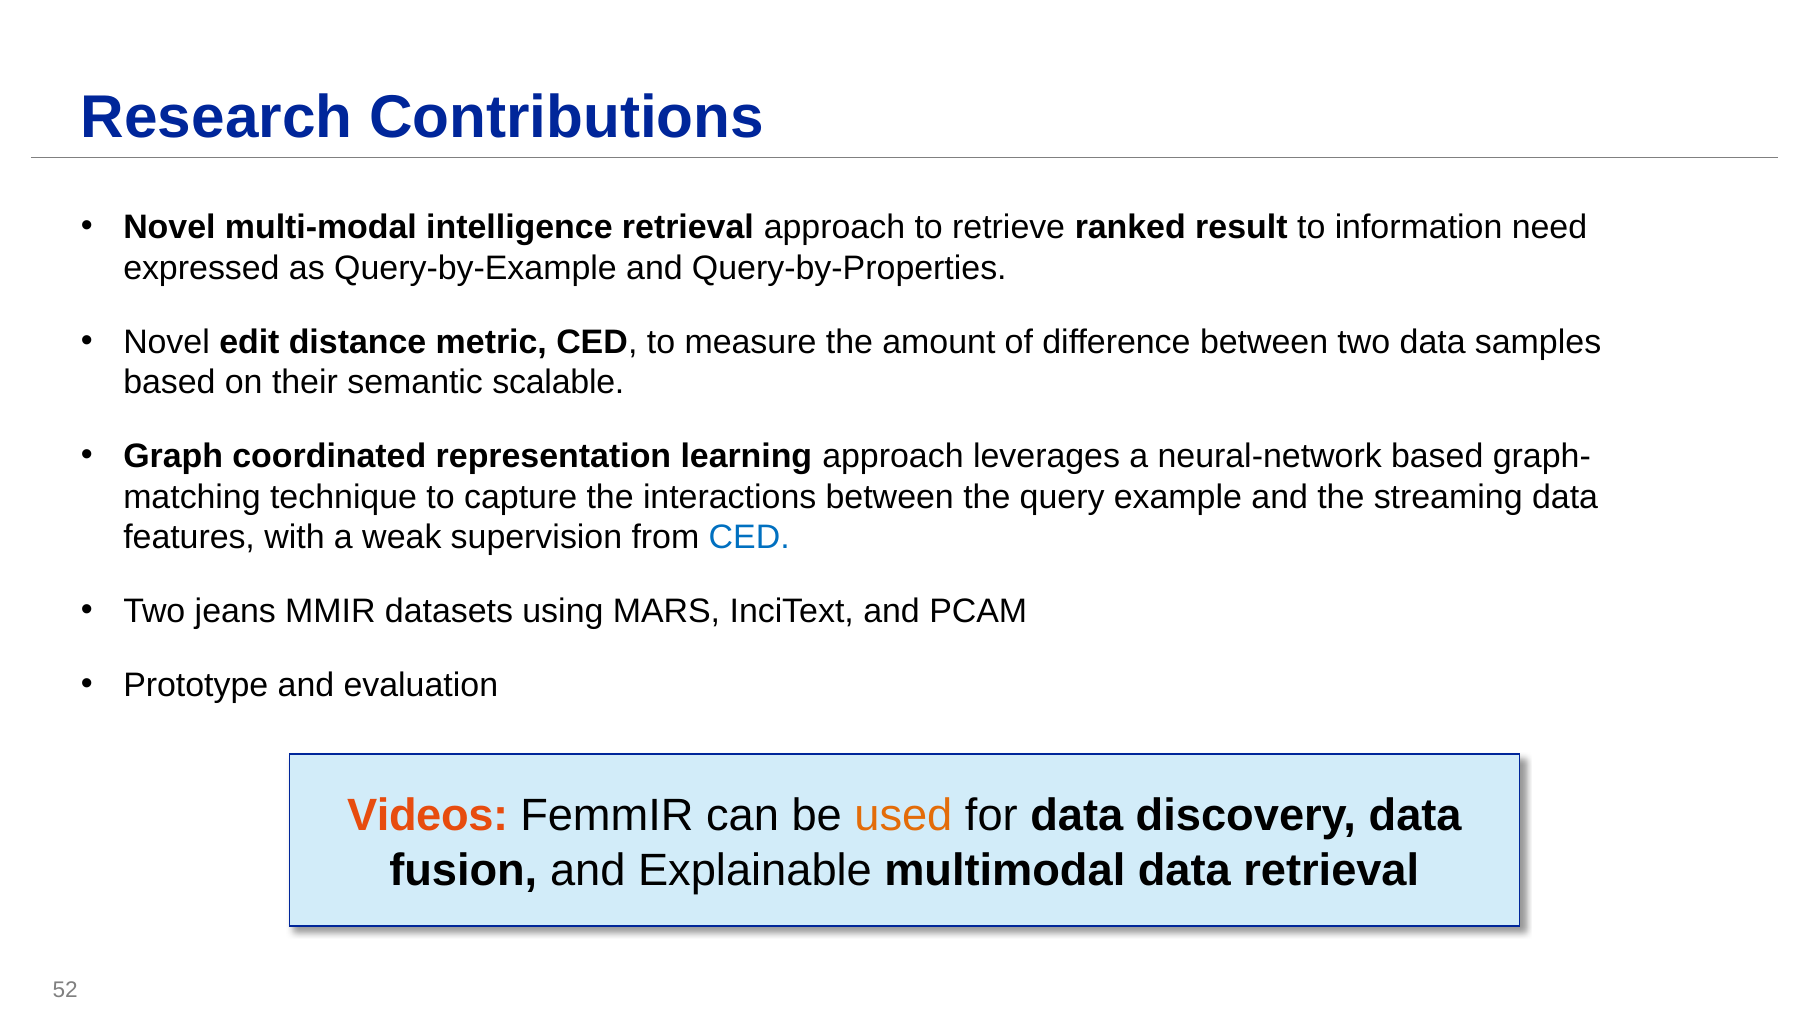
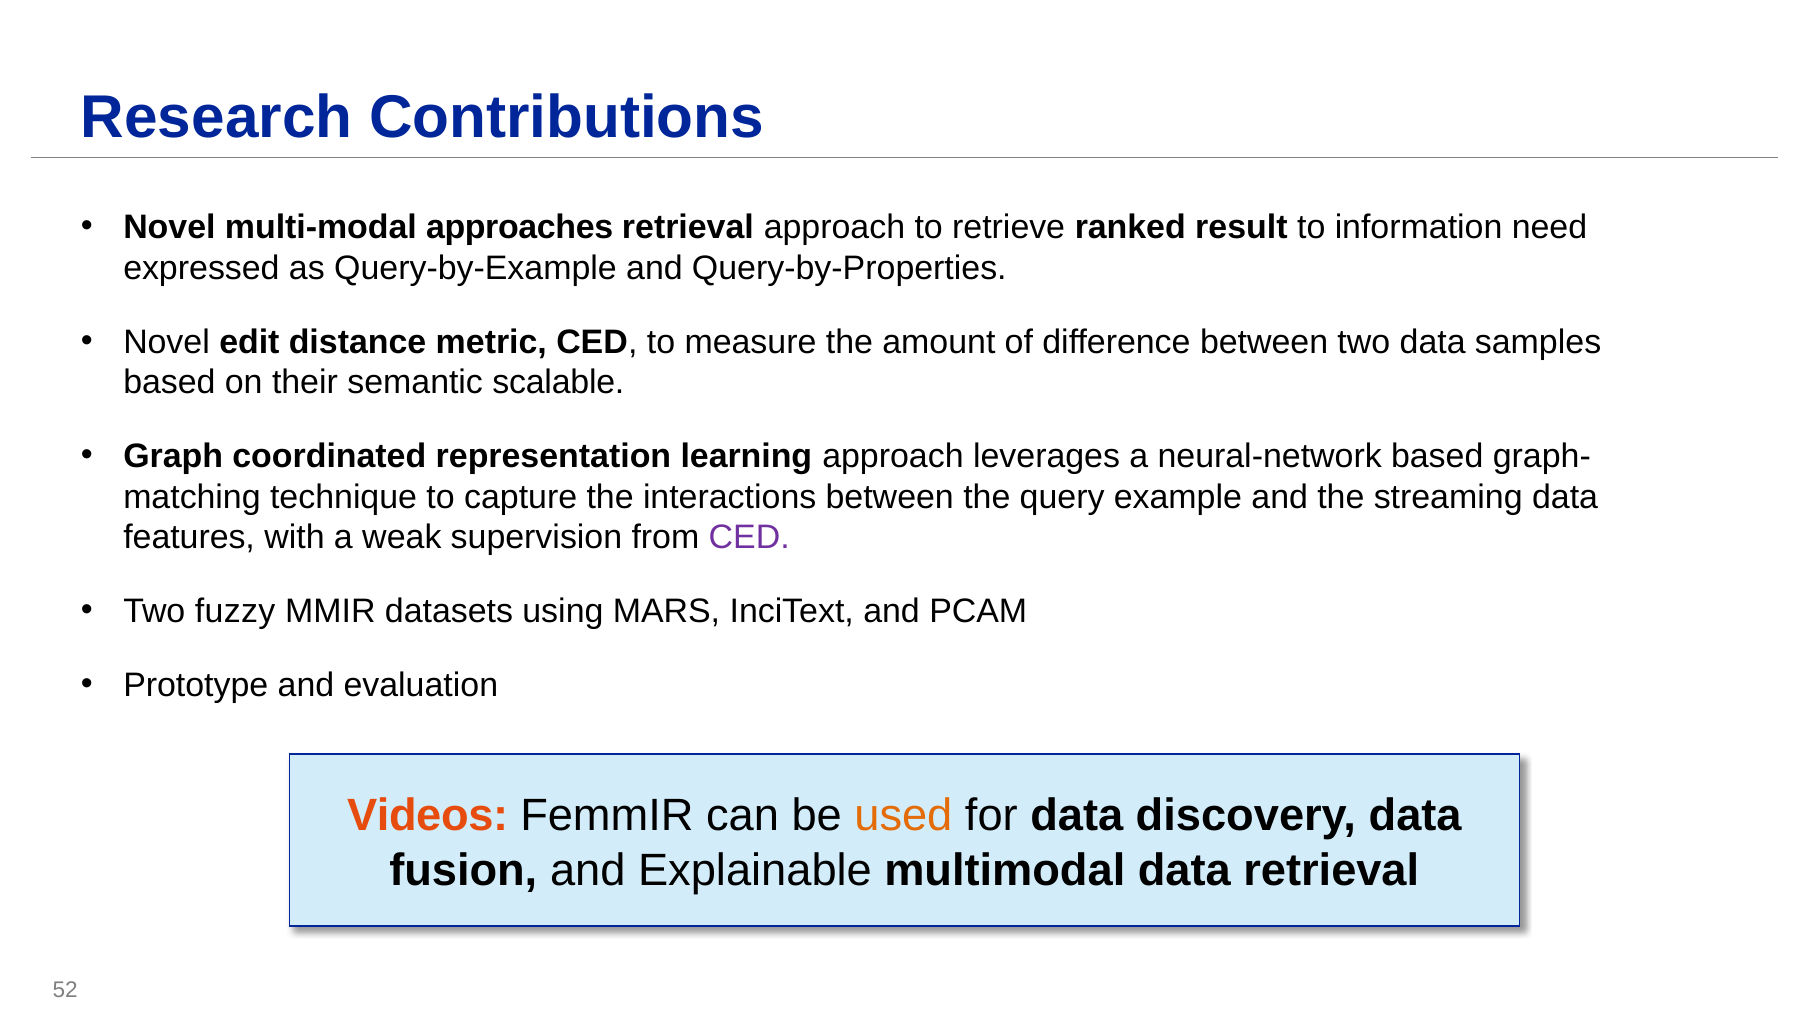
intelligence: intelligence -> approaches (520, 227)
CED colour: blue -> purple (749, 537)
jeans: jeans -> fuzzy (235, 611)
